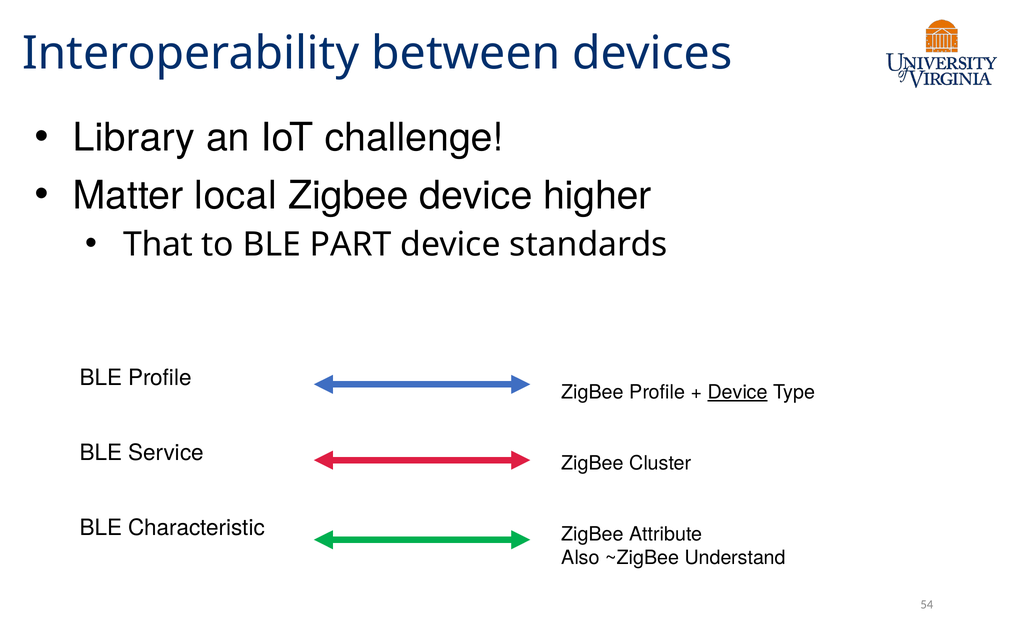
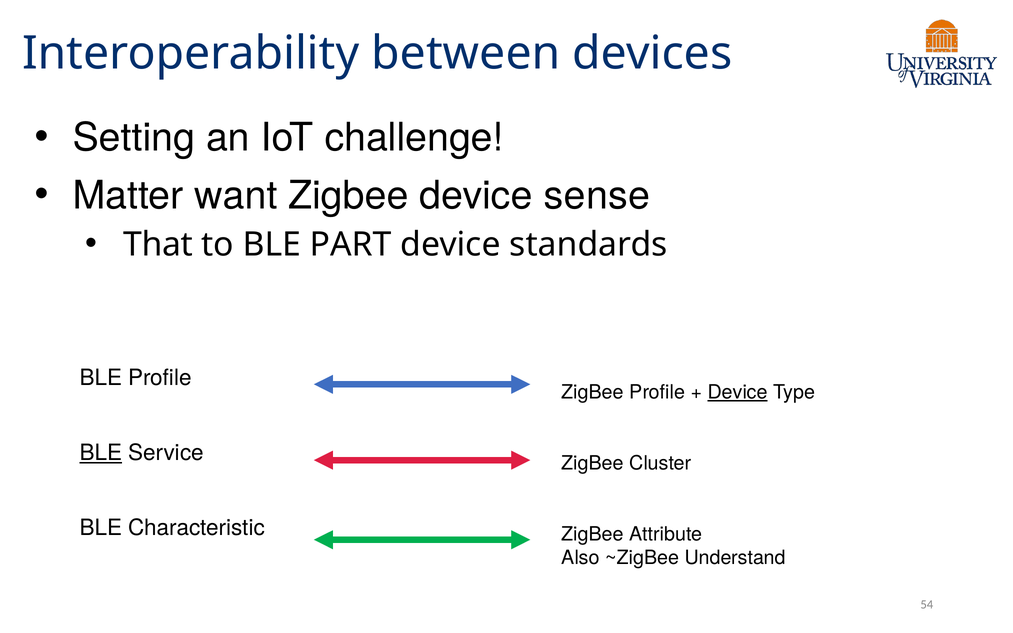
Library: Library -> Setting (134, 138)
local: local -> want (236, 196)
higher: higher -> sense (597, 196)
BLE underline: none -> present (101, 453)
